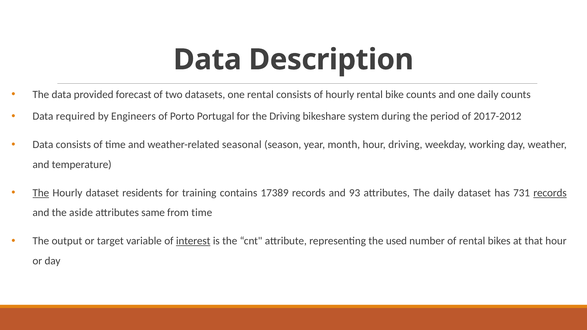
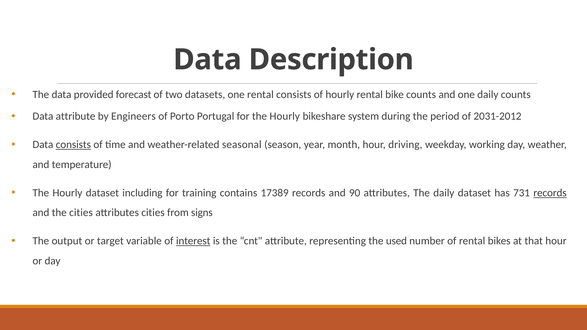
Data required: required -> attribute (76, 116)
for the Driving: Driving -> Hourly (285, 116)
2017-2012: 2017-2012 -> 2031-2012 (498, 116)
consists underline: none -> present (73, 145)
The underline: present -> none (41, 193)
residents: residents -> including (142, 193)
93: 93 -> 90 (355, 193)
the aside: aside -> cities (81, 213)
attributes same: same -> cities (153, 213)
from time: time -> signs (202, 213)
